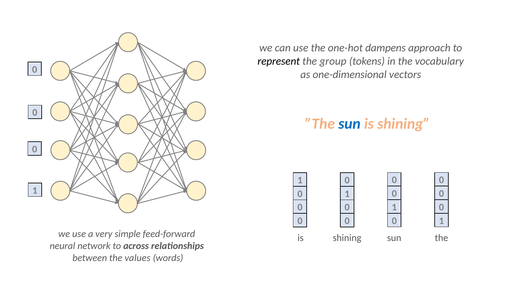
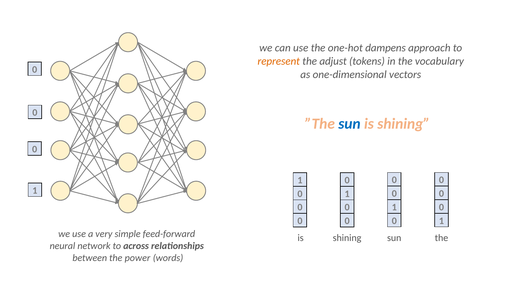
represent colour: black -> orange (279, 61)
group: group -> adjust (333, 61)
values: values -> power (138, 257)
